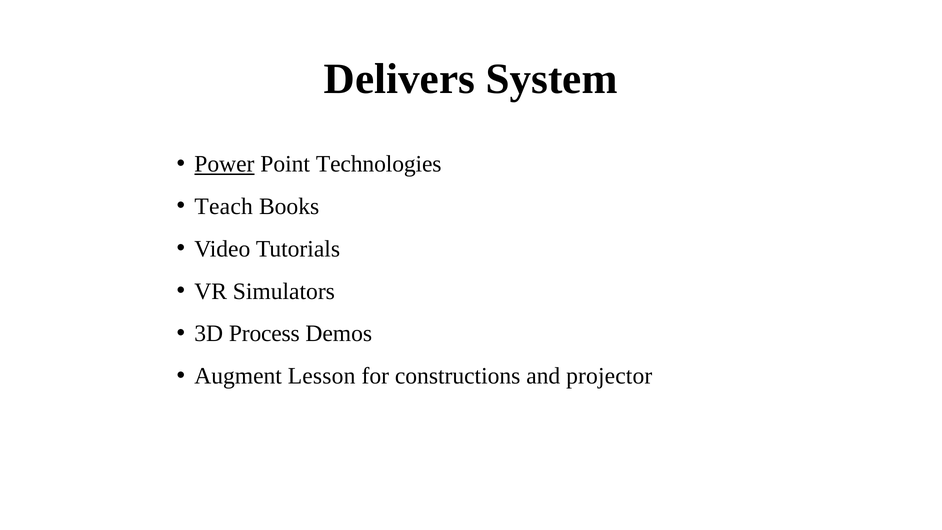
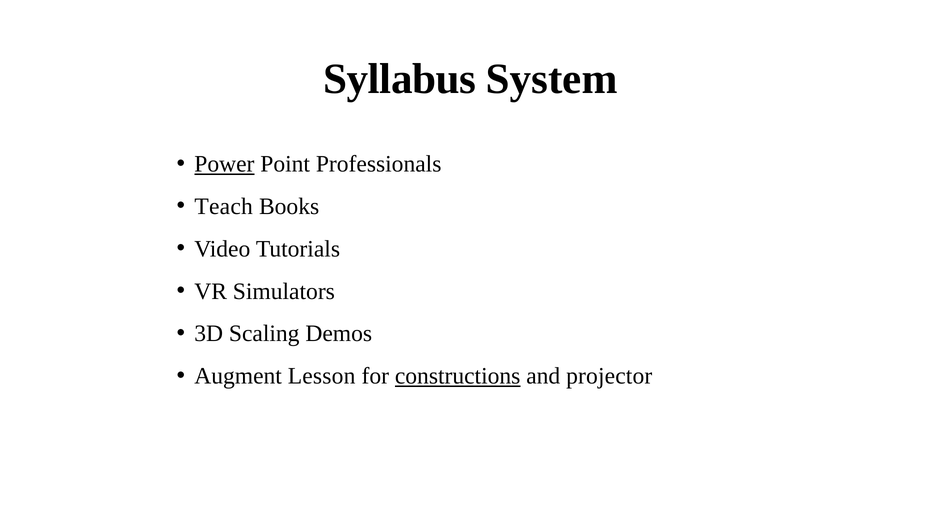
Delivers: Delivers -> Syllabus (400, 79)
Technologies: Technologies -> Professionals (379, 164)
Process: Process -> Scaling (264, 334)
constructions underline: none -> present (458, 376)
